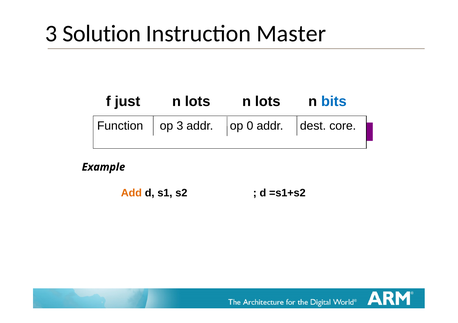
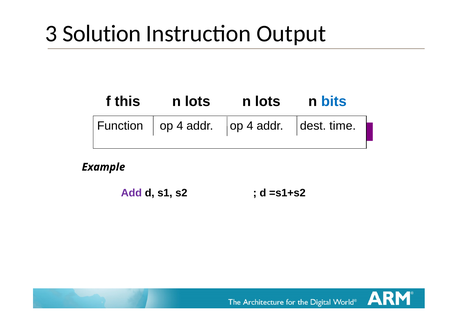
Master: Master -> Output (291, 34)
just: just -> this (127, 102)
Function op 3: 3 -> 4 (180, 126)
addr op 0: 0 -> 4 (250, 126)
core: core -> time (343, 126)
Add colour: orange -> purple (131, 193)
